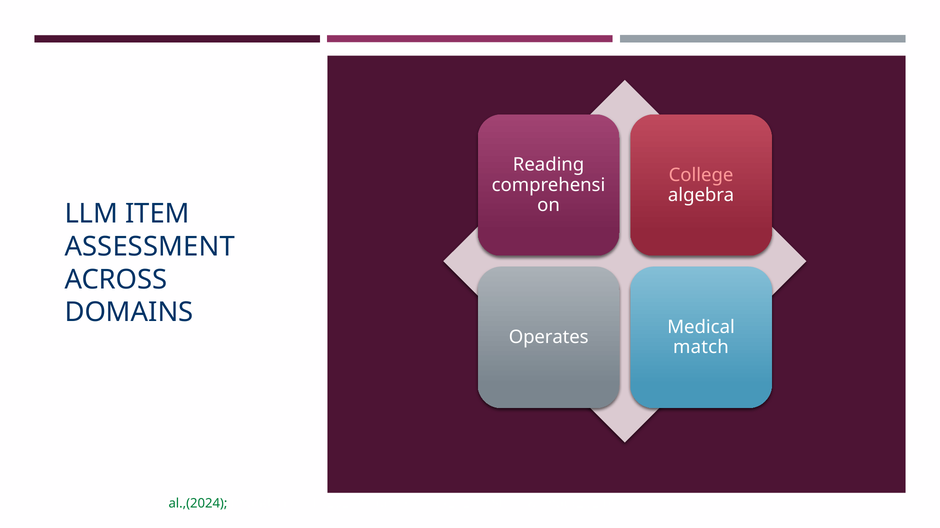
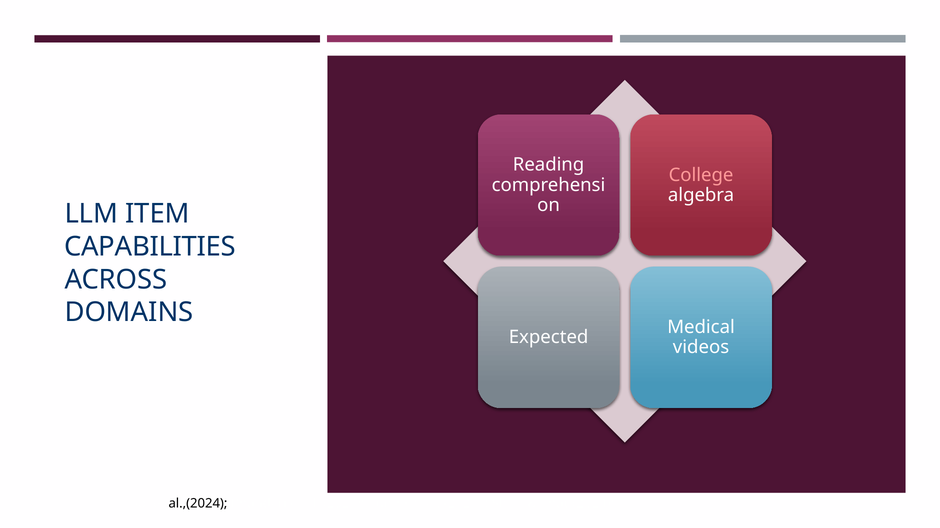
ASSESSMENT: ASSESSMENT -> CAPABILITIES (150, 247)
Operates: Operates -> Expected (549, 338)
match: match -> videos (701, 348)
al.,(2024 colour: green -> black (198, 504)
